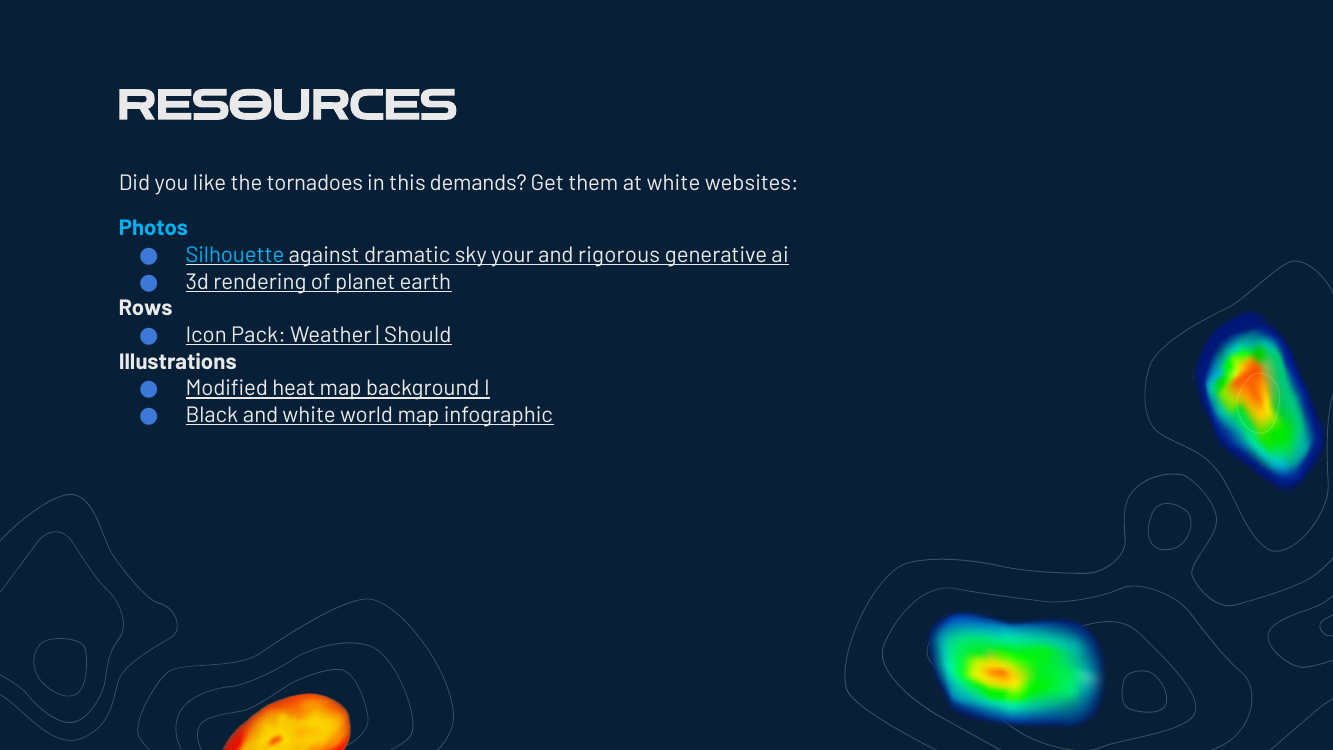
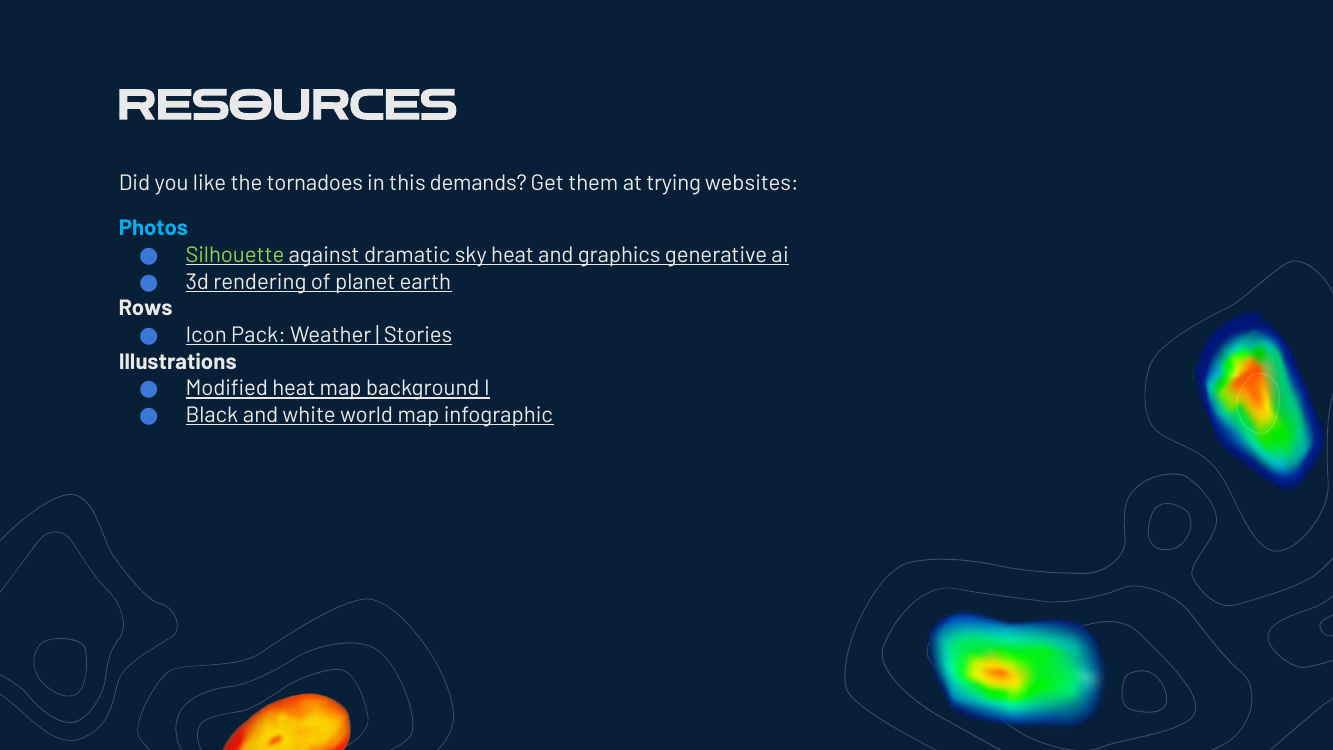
at white: white -> trying (674, 183)
Silhouette colour: light blue -> light green (235, 255)
sky your: your -> heat (513, 255)
rigorous: rigorous -> graphics (619, 255)
Should: Should -> Stories (418, 335)
